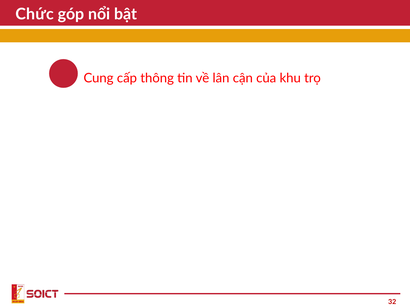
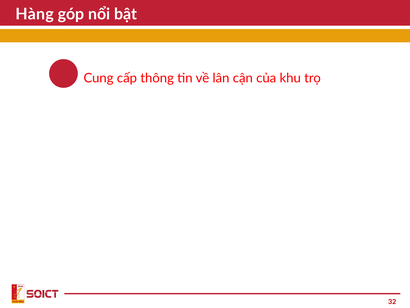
Chức: Chức -> Hàng (35, 14)
